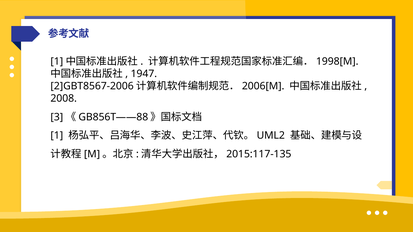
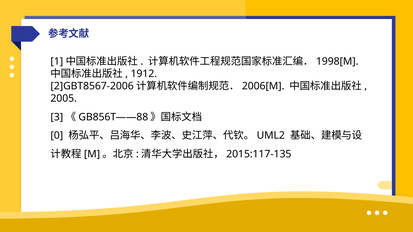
1947: 1947 -> 1912 (144, 74)
2008: 2008 -> 2005 (64, 99)
1: 1 -> 0 (57, 136)
